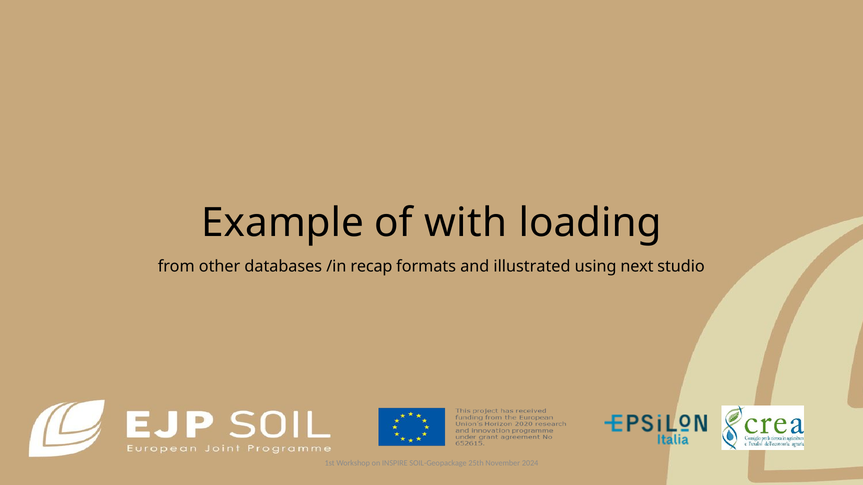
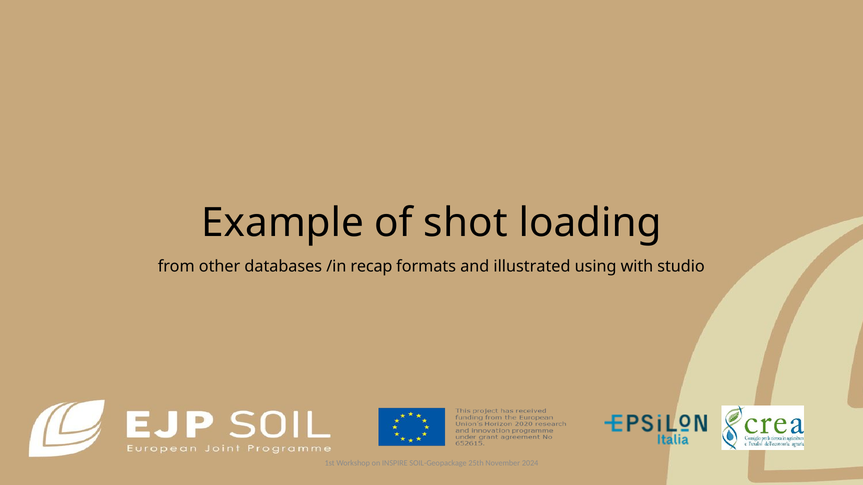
with: with -> shot (466, 223)
next: next -> with (637, 267)
